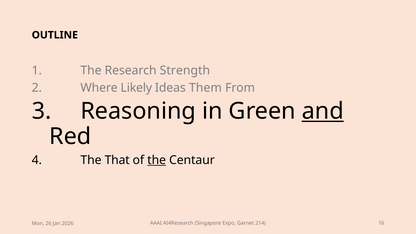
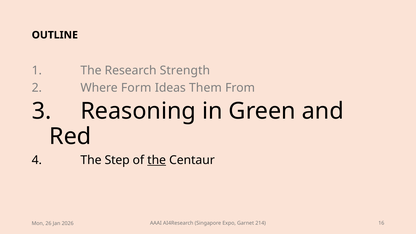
Likely: Likely -> Form (136, 88)
and underline: present -> none (323, 111)
That: That -> Step (117, 160)
